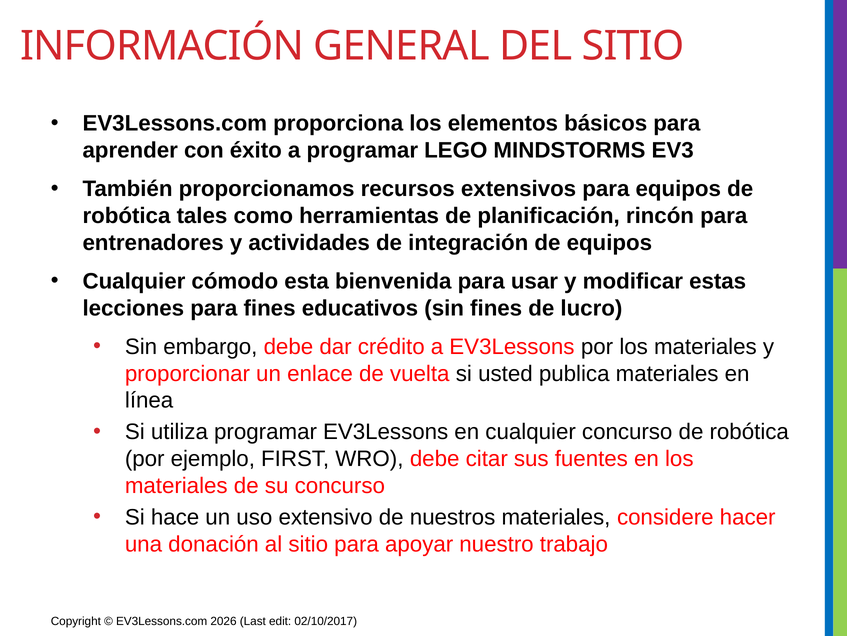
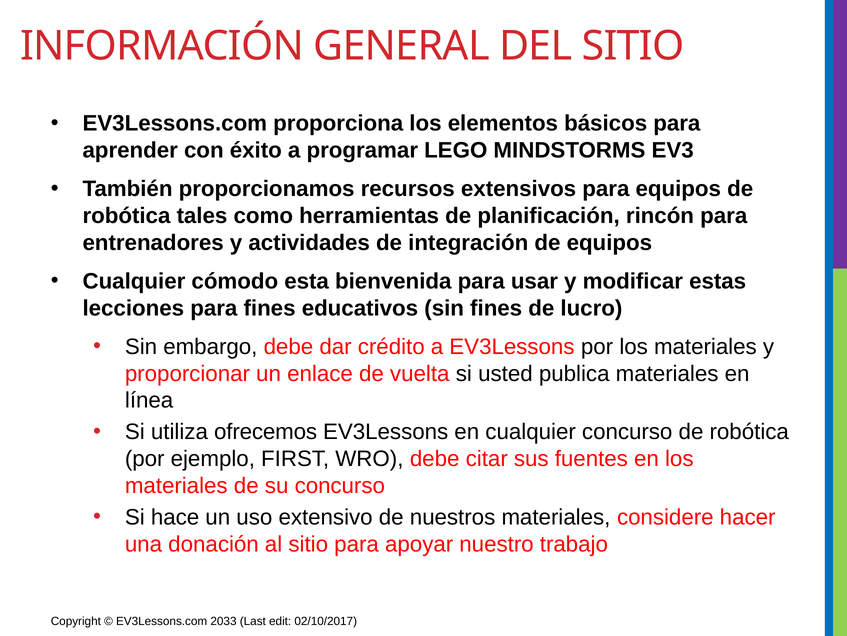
utiliza programar: programar -> ofrecemos (266, 432)
2026: 2026 -> 2033 (224, 621)
